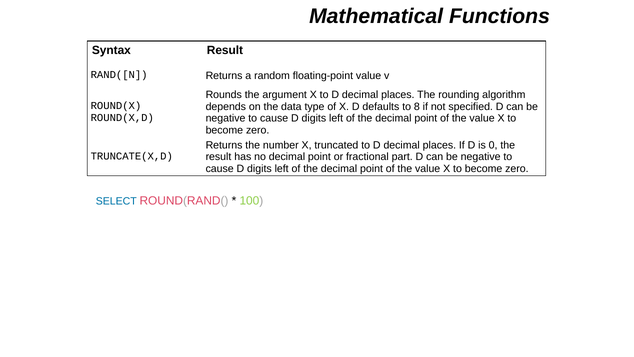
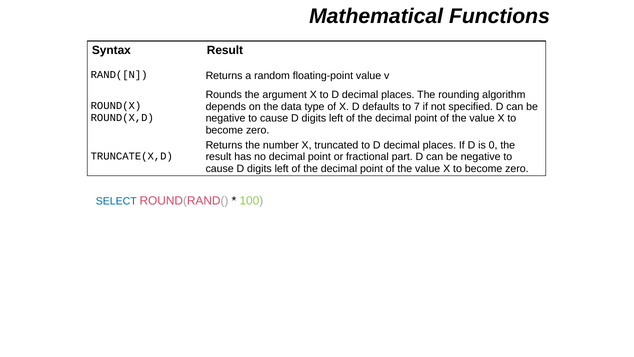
8: 8 -> 7 (417, 107)
